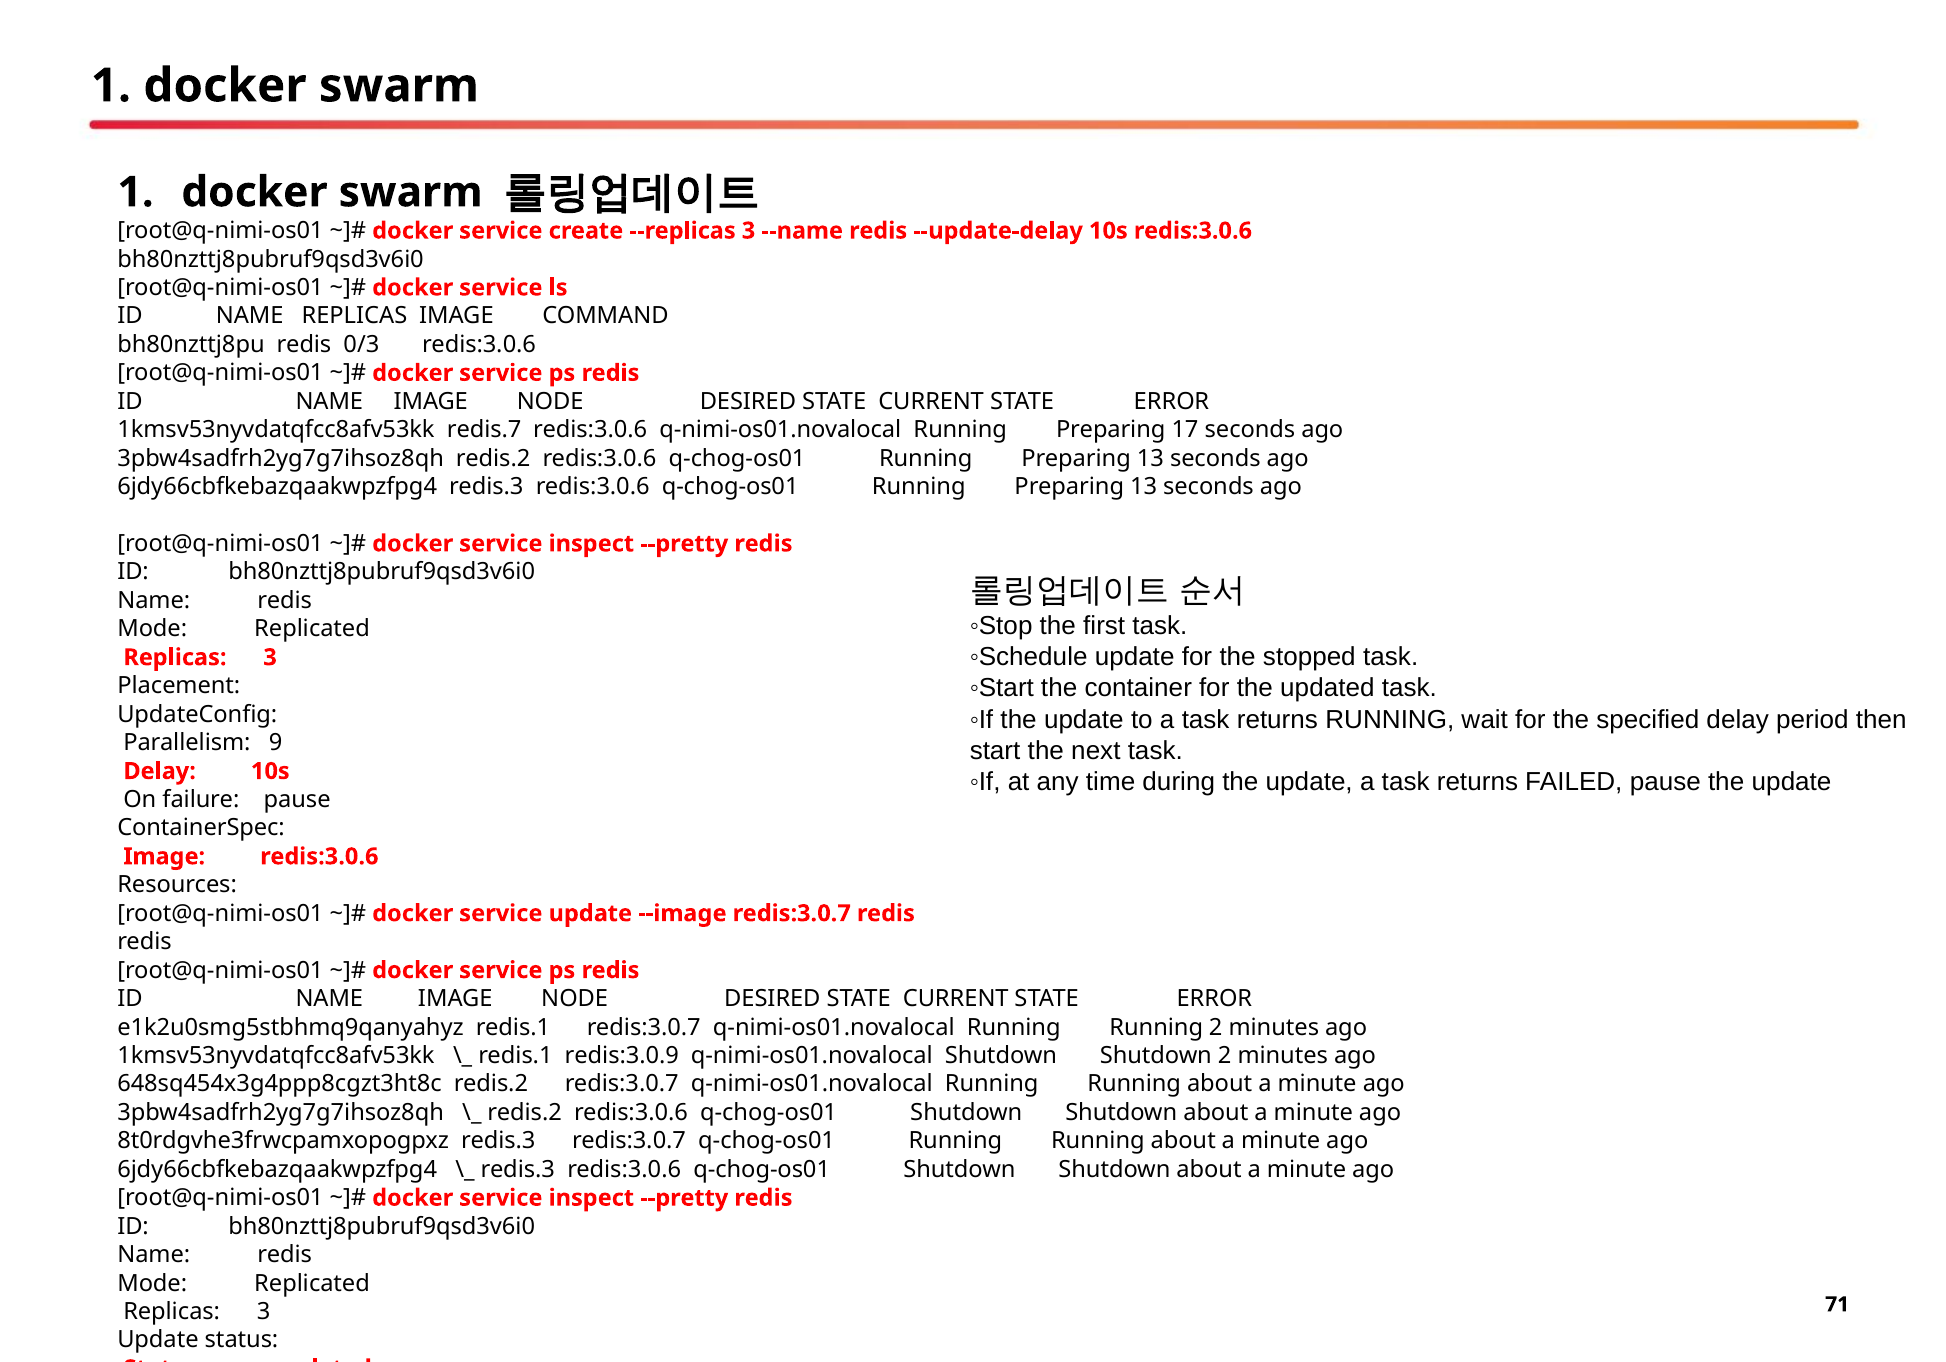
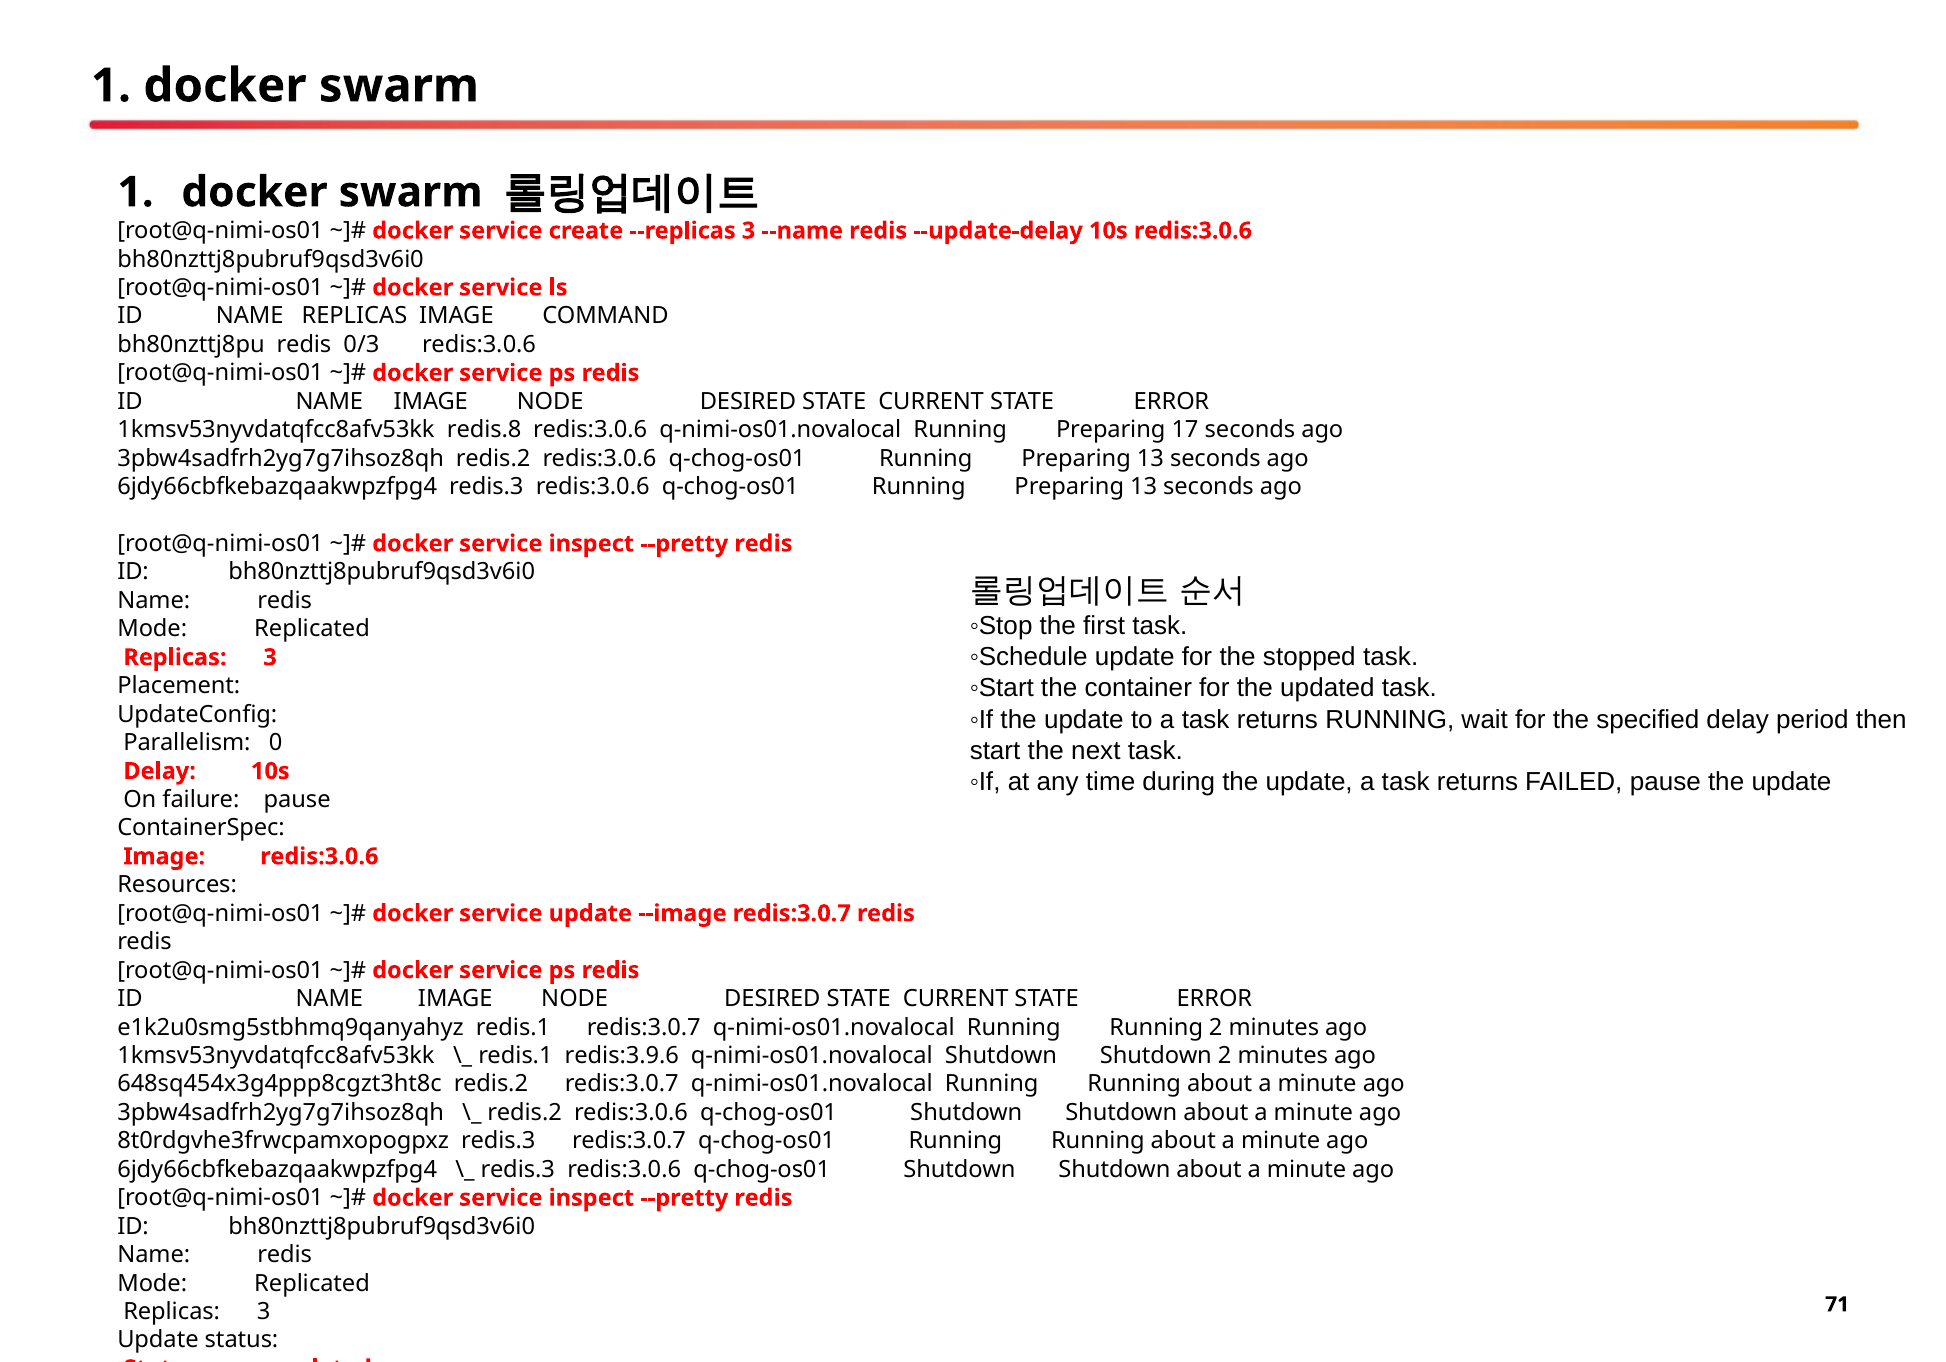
redis.7: redis.7 -> redis.8 (484, 430)
9: 9 -> 0 (276, 743)
redis:3.0.9: redis:3.0.9 -> redis:3.9.6 (622, 1056)
